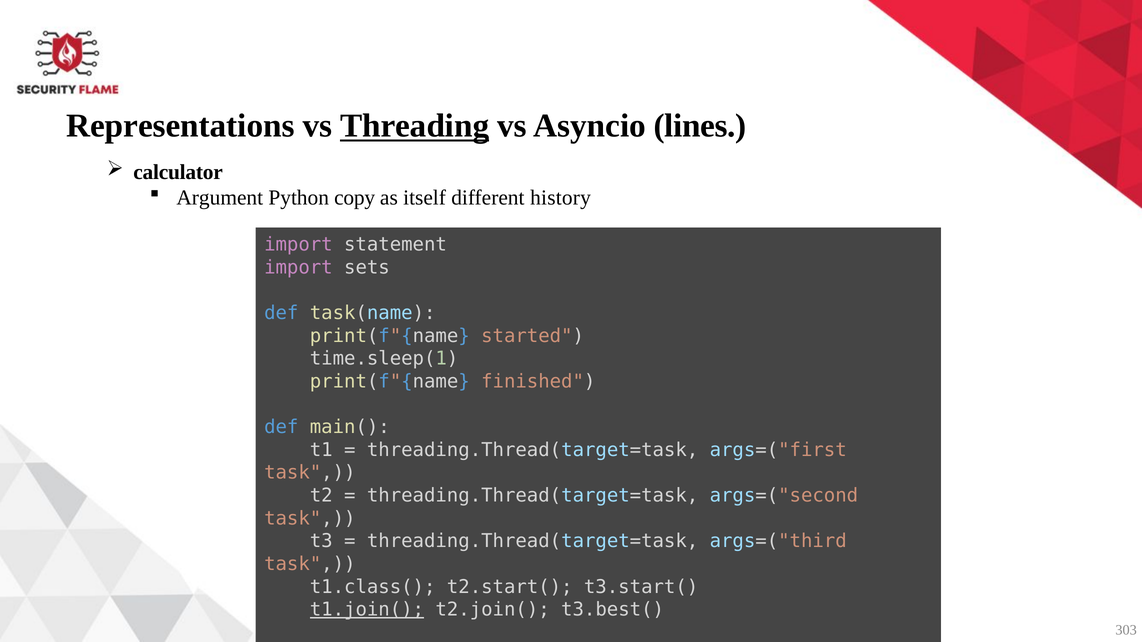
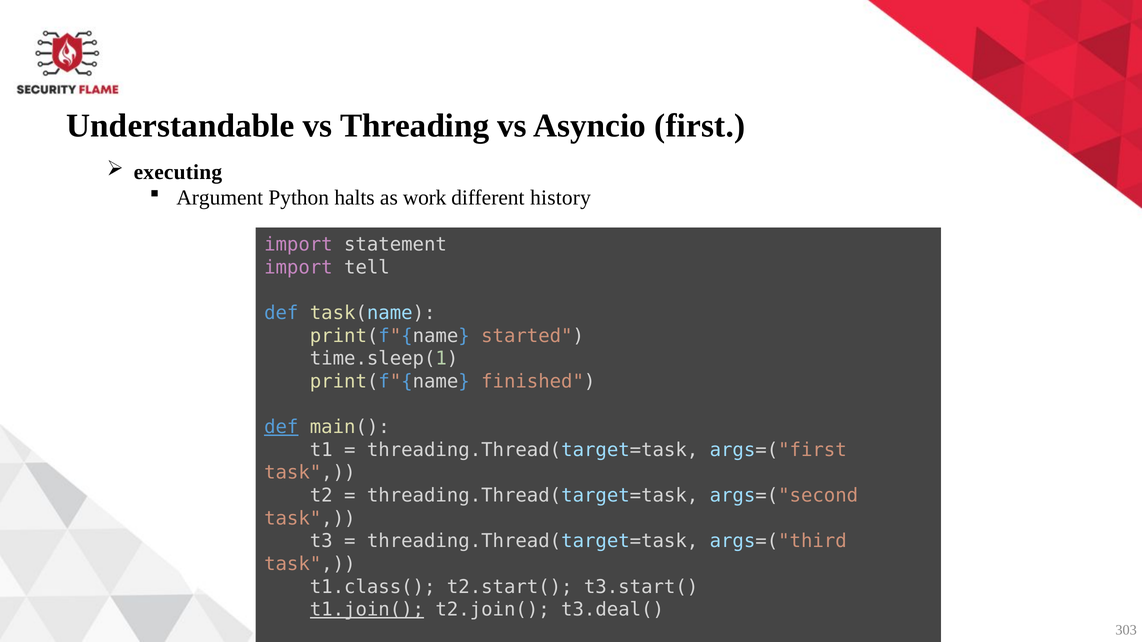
Representations: Representations -> Understandable (180, 126)
Threading underline: present -> none (415, 126)
lines: lines -> first (700, 126)
calculator: calculator -> executing (178, 172)
copy: copy -> halts (355, 198)
itself: itself -> work (425, 198)
sets: sets -> tell (367, 267)
def underline: none -> present (281, 427)
t3.best(: t3.best( -> t3.deal( (613, 610)
